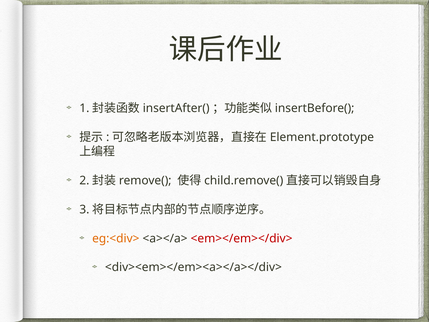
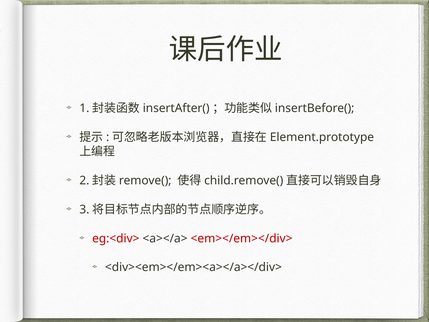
eg:<div> colour: orange -> red (116, 238)
